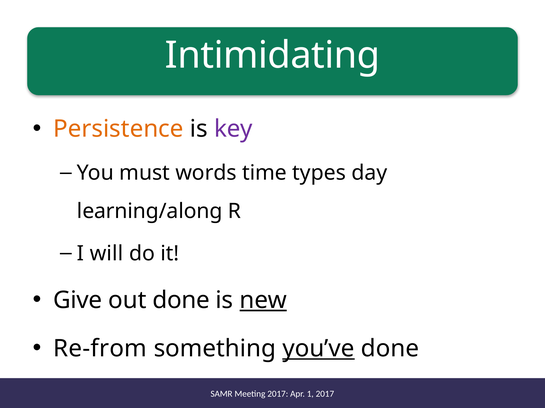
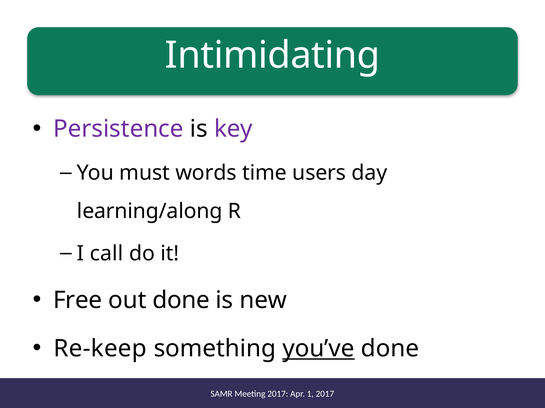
Persistence colour: orange -> purple (118, 129)
types: types -> users (319, 173)
will: will -> call (107, 254)
Give: Give -> Free (78, 301)
new underline: present -> none (263, 301)
Re-from: Re-from -> Re-keep (100, 349)
